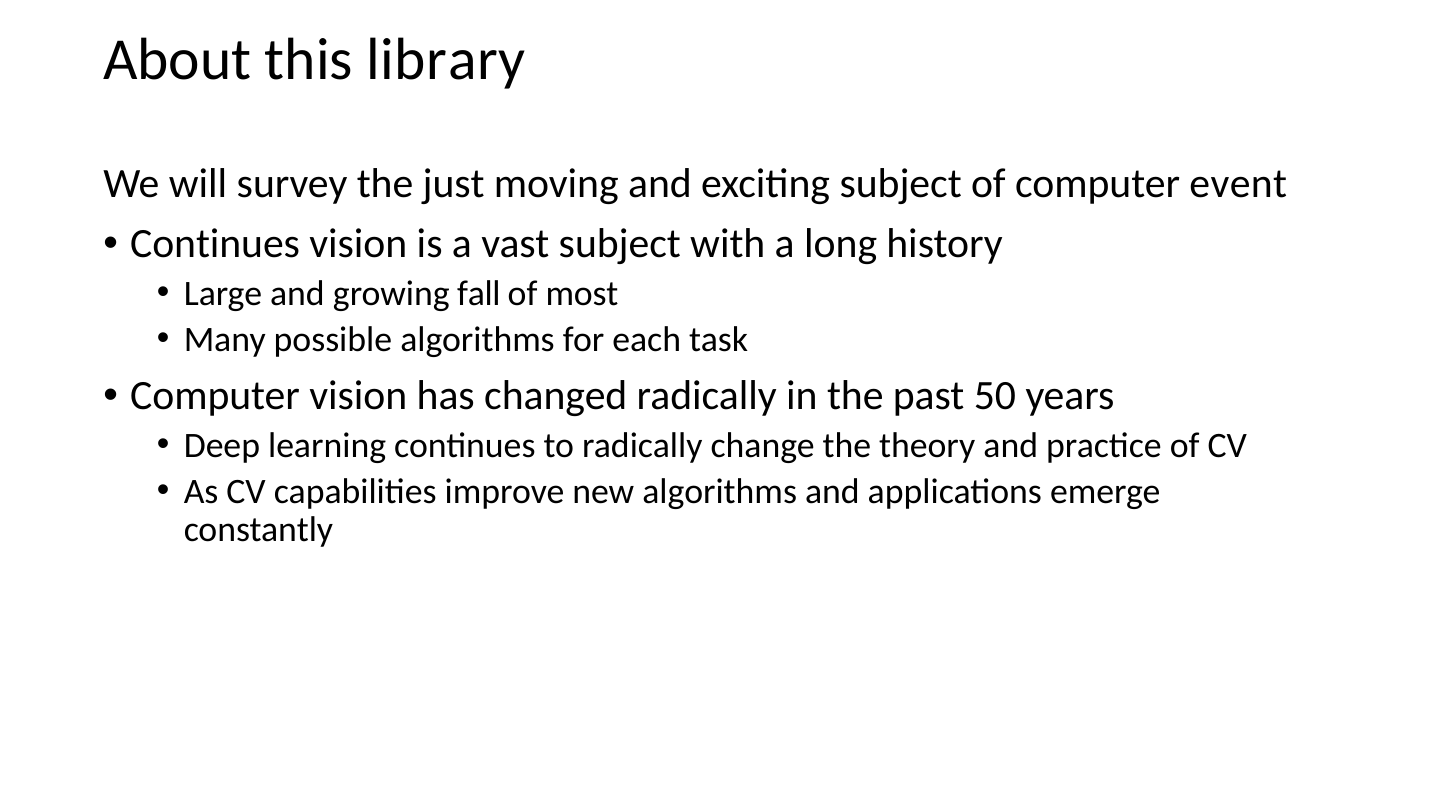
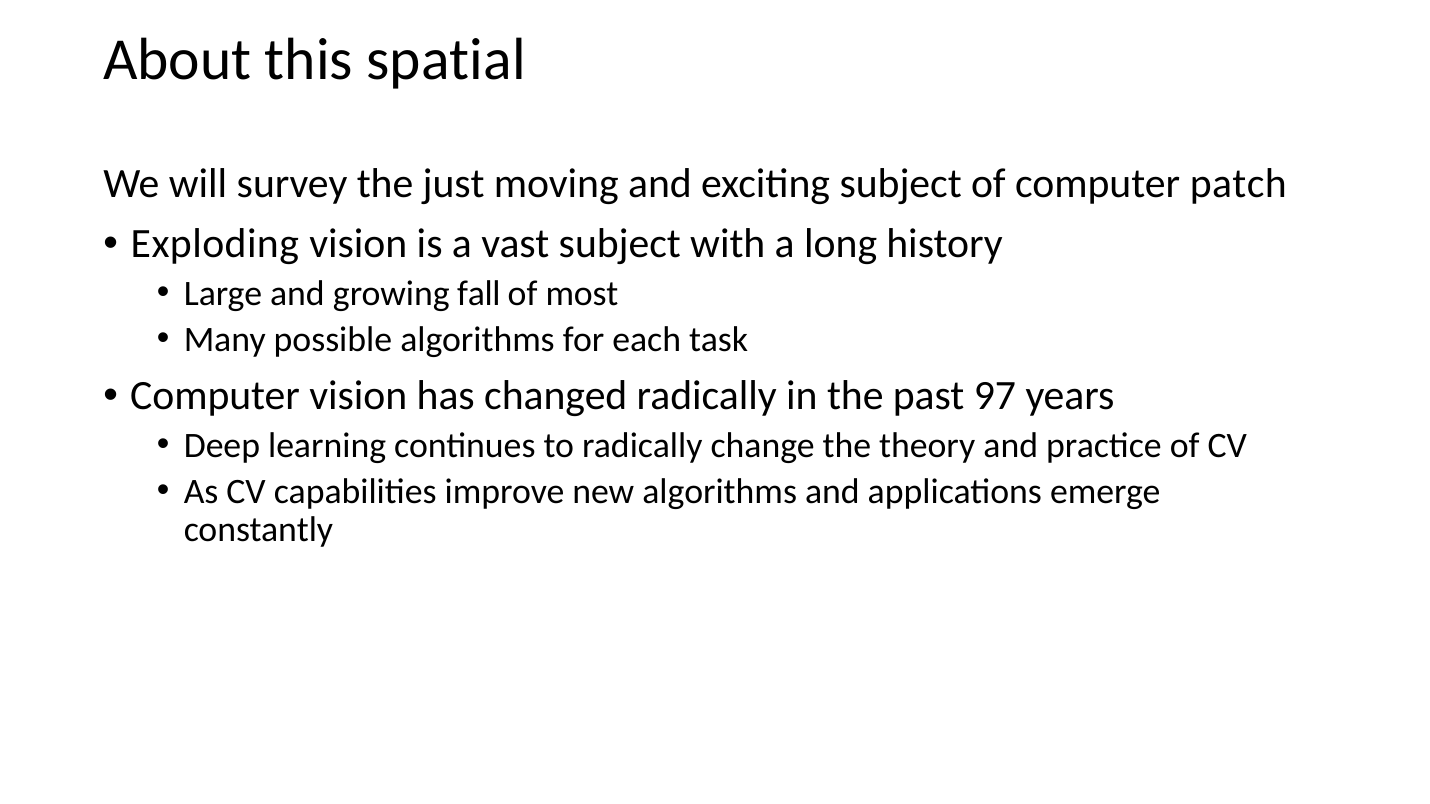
library: library -> spatial (446, 59)
event: event -> patch (1238, 184)
Continues: Continues -> Exploding (215, 244)
50: 50 -> 97 (995, 396)
